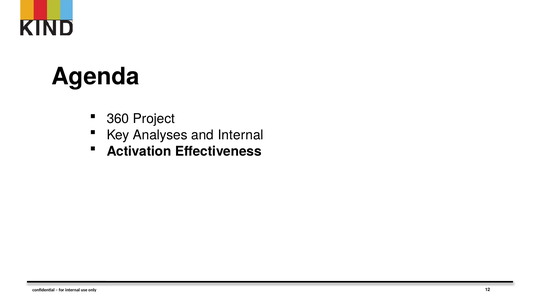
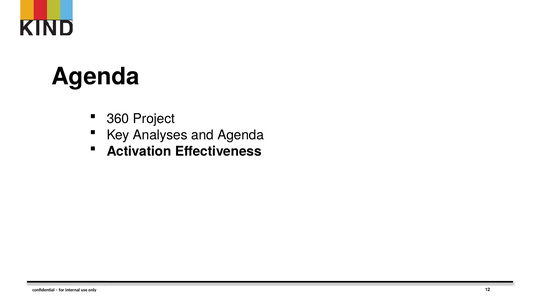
and Internal: Internal -> Agenda (241, 135)
